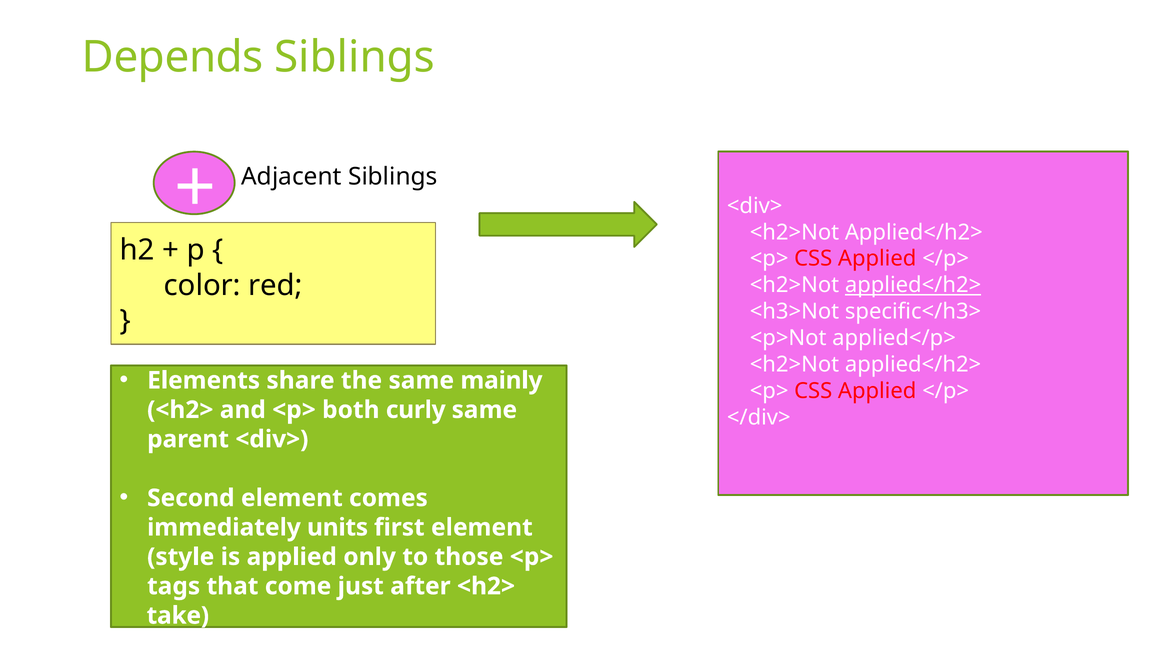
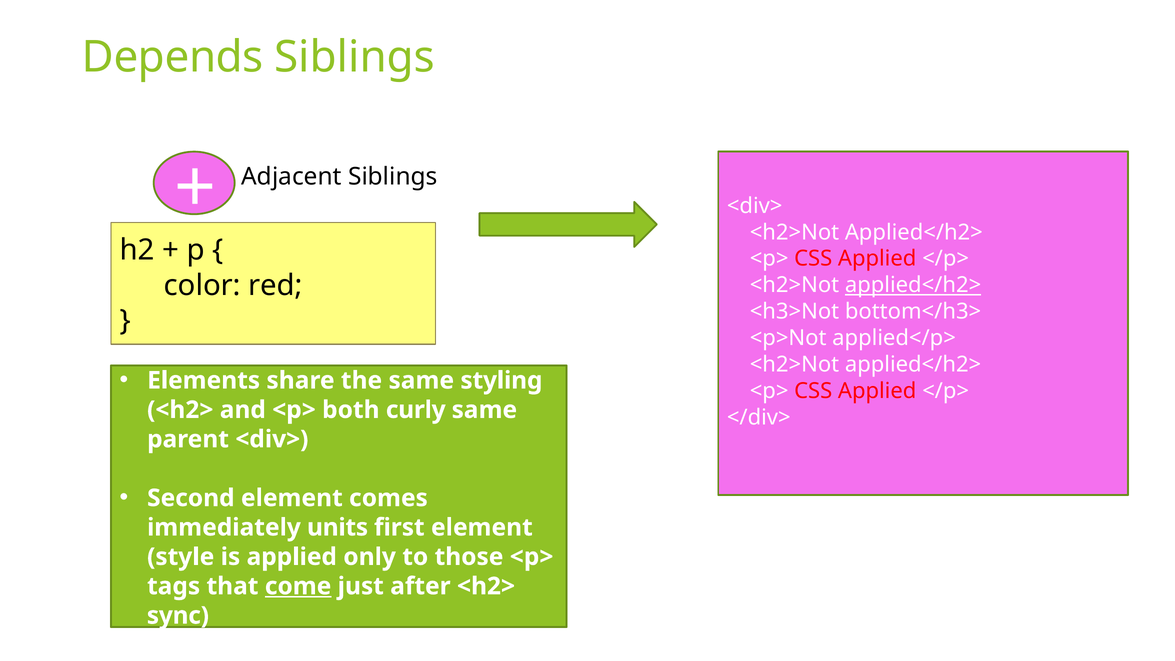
specific</h3>: specific</h3> -> bottom</h3> (913, 312)
mainly: mainly -> styling (501, 380)
come underline: none -> present (298, 586)
take: take -> sync (178, 616)
